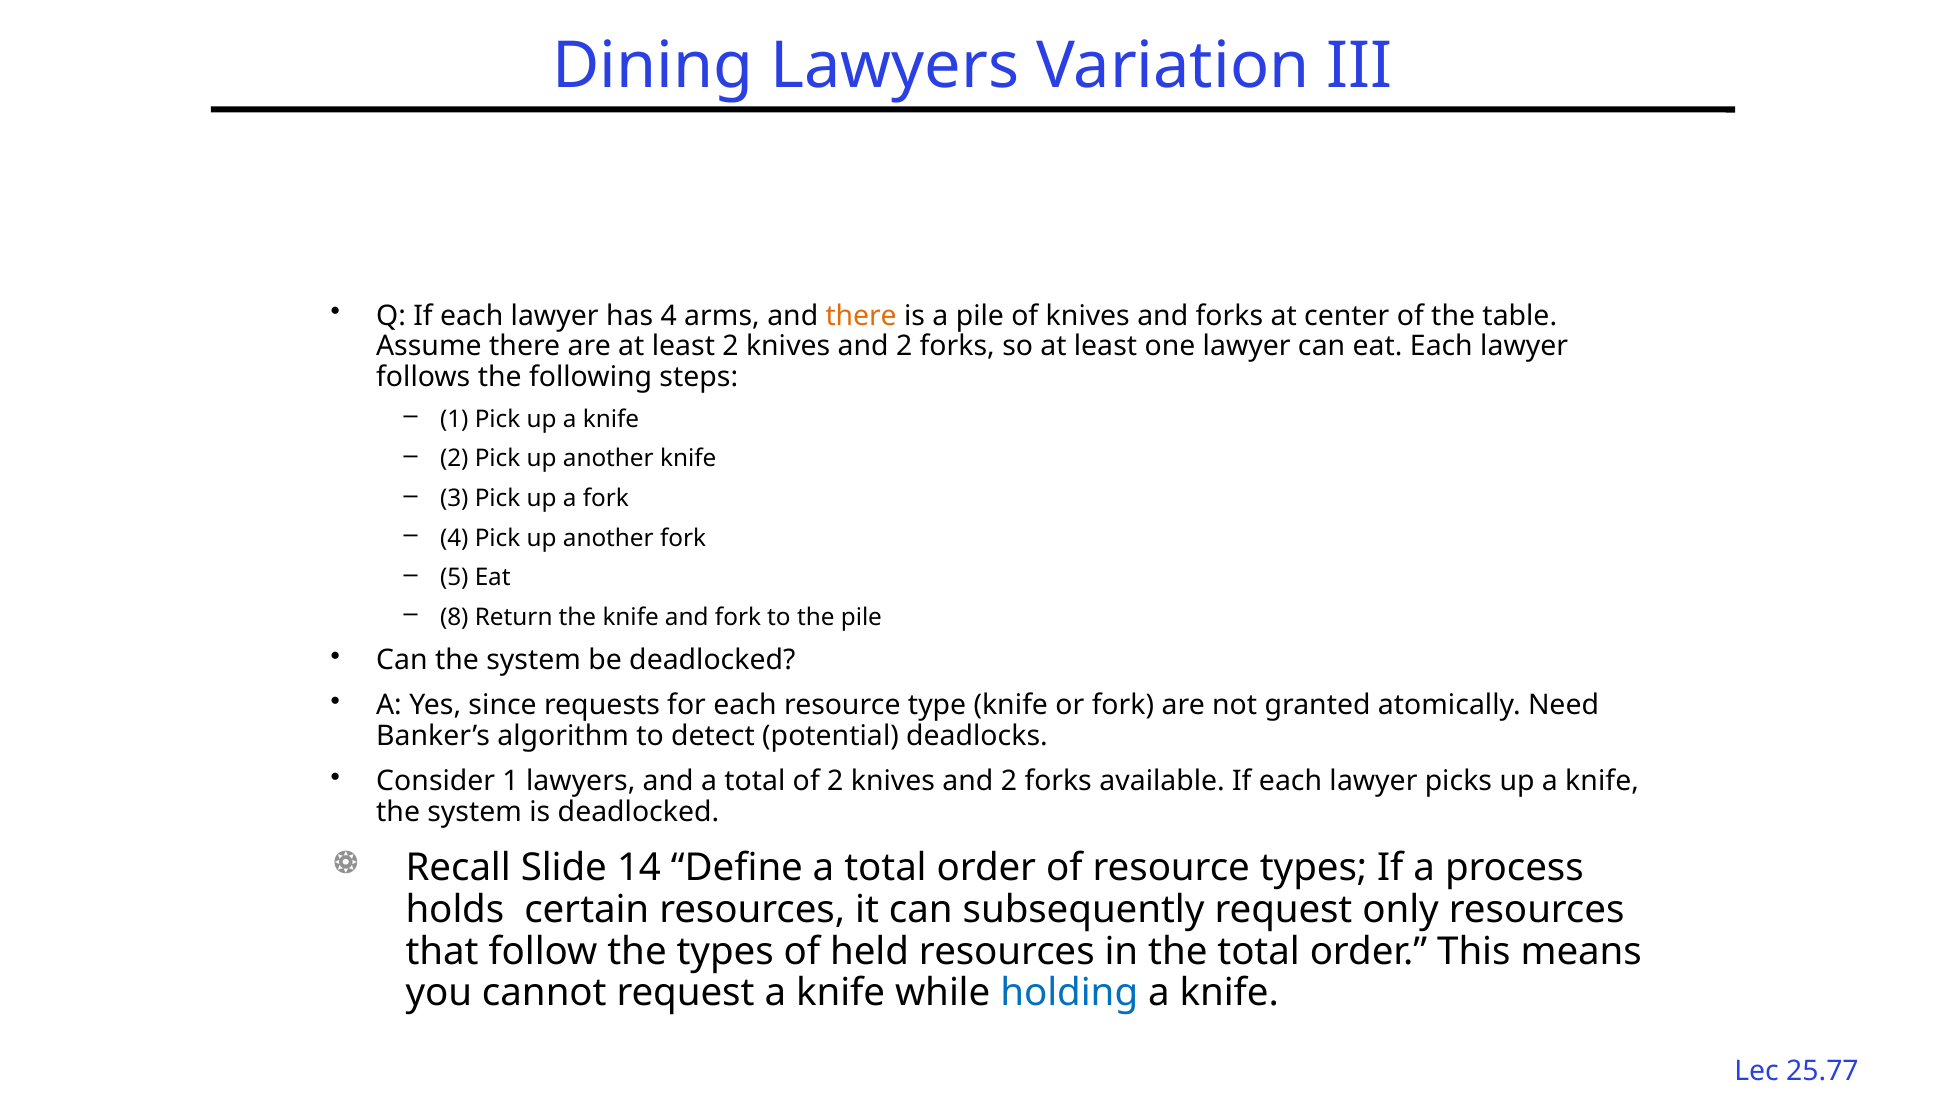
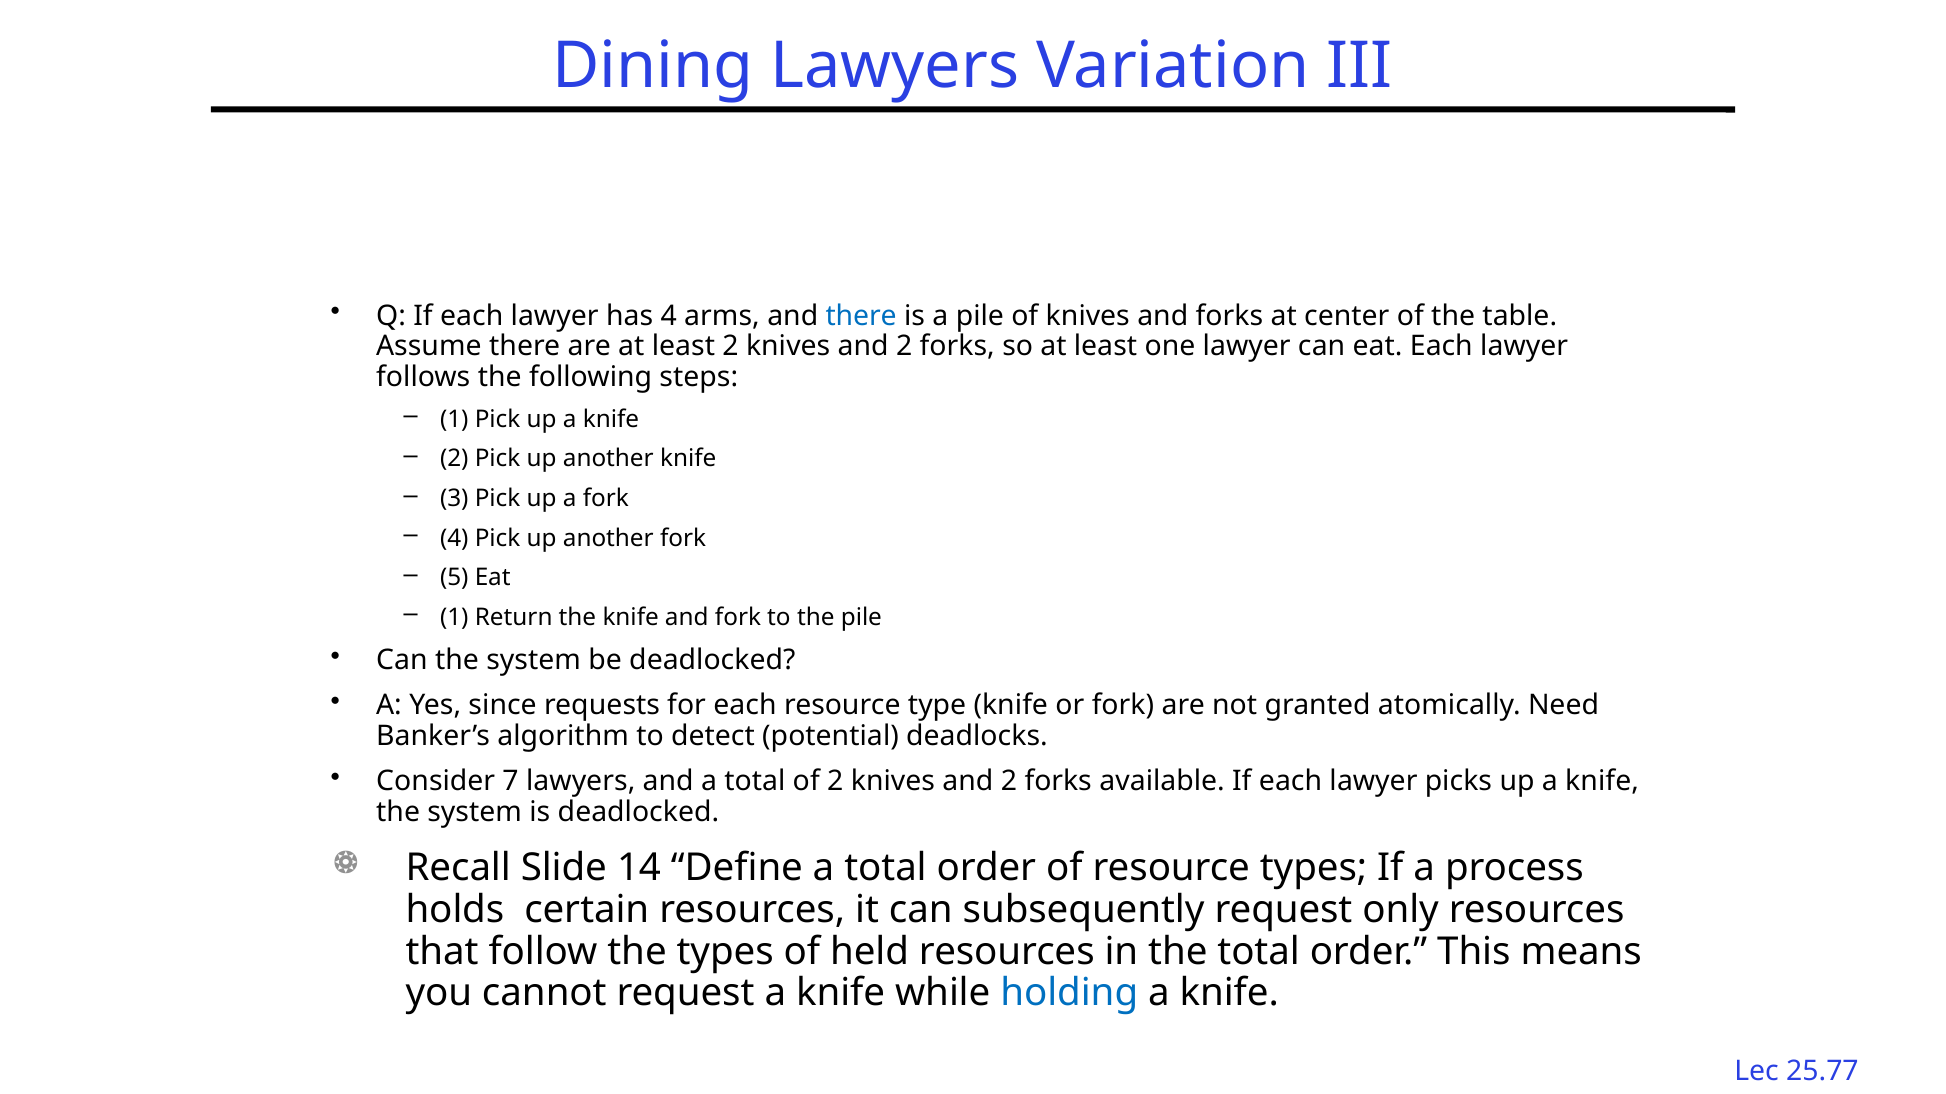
there colour: orange -> blue (861, 316)
8: 8 -> 1 (454, 618)
Consider 1: 1 -> 7 (511, 782)
